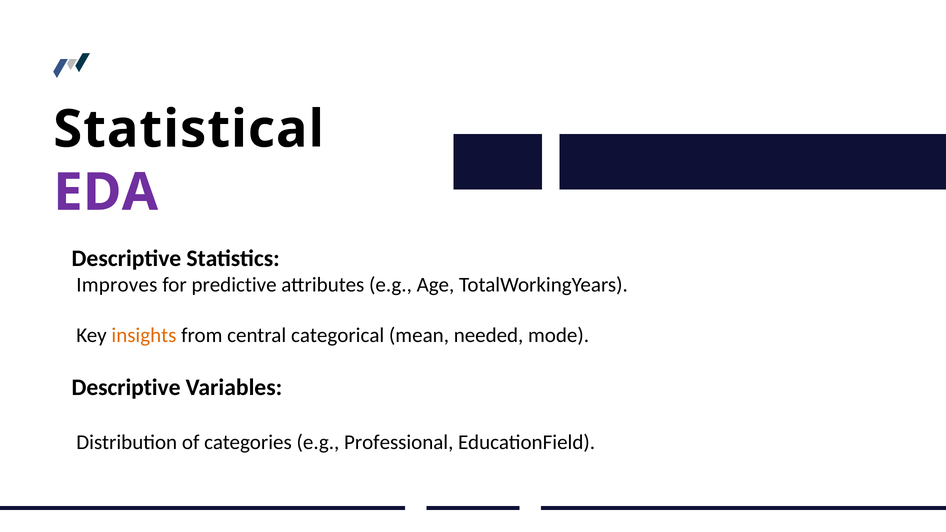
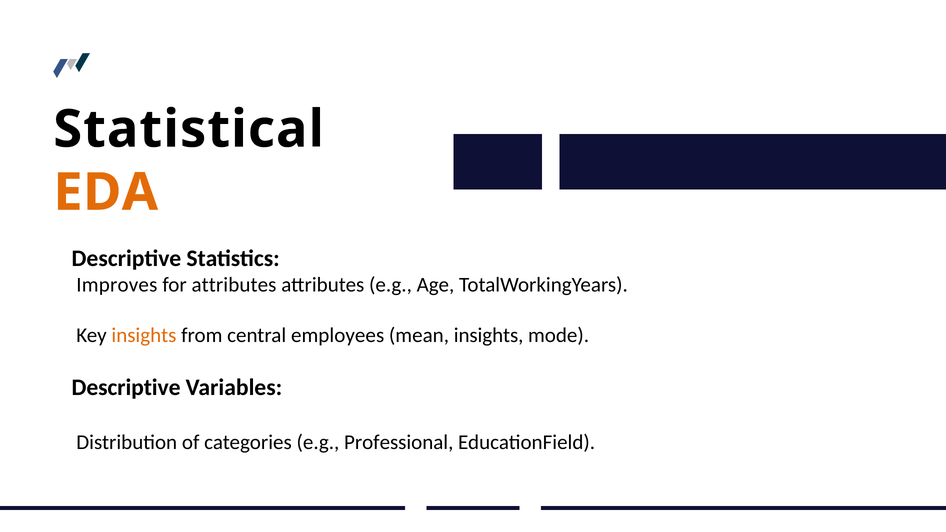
EDA colour: purple -> orange (106, 192)
for predictive: predictive -> attributes (234, 285)
categorical: categorical -> employees (338, 335)
mean needed: needed -> insights (489, 335)
